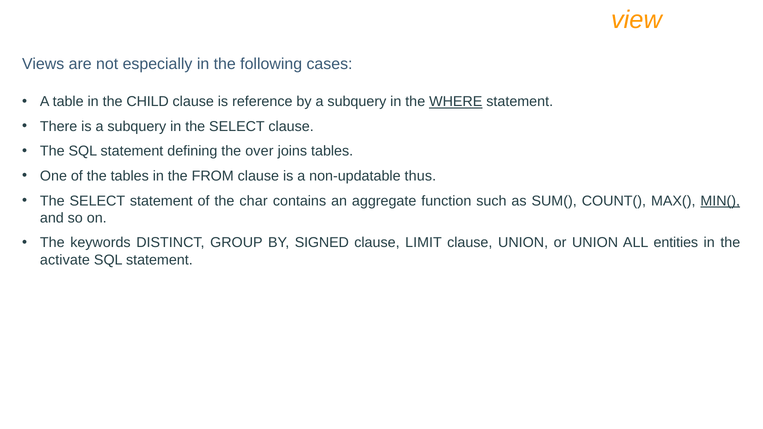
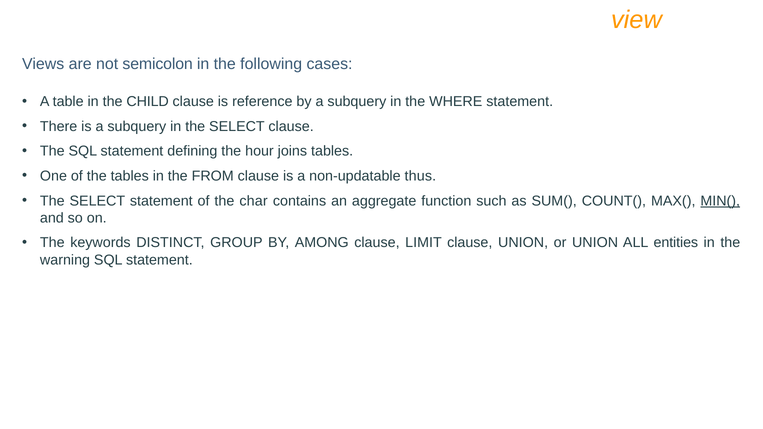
especially: especially -> semicolon (158, 64)
WHERE underline: present -> none (456, 102)
over: over -> hour (259, 151)
SIGNED: SIGNED -> AMONG (322, 243)
activate: activate -> warning (65, 260)
